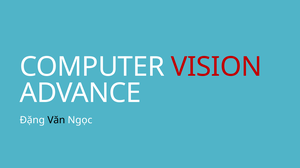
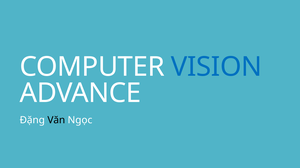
VISION colour: red -> blue (216, 67)
